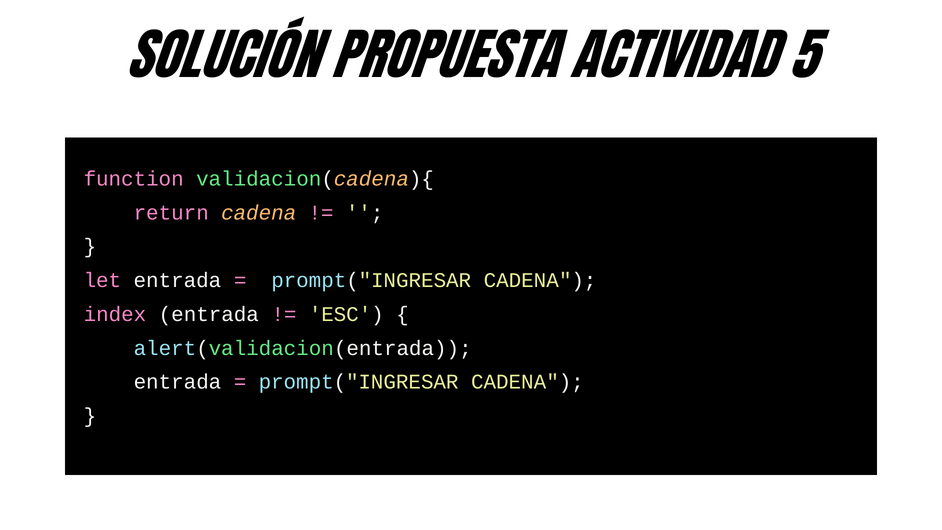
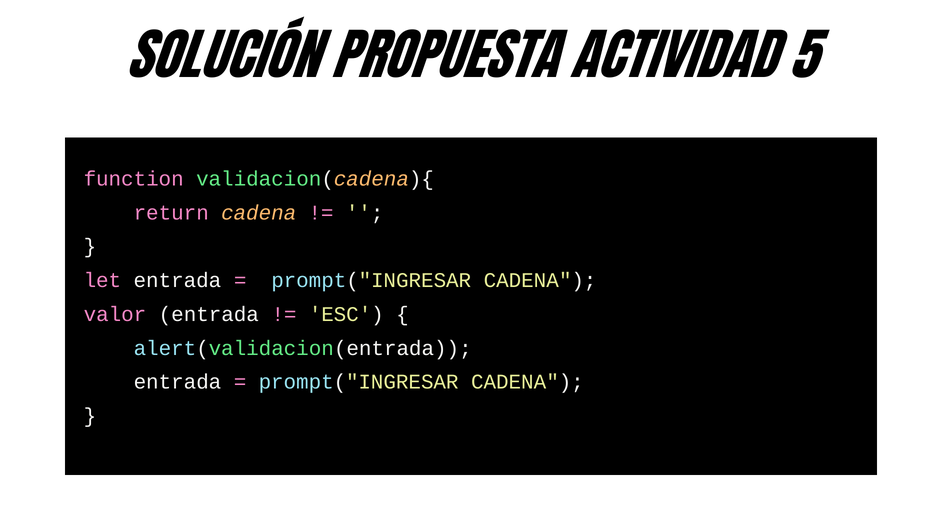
index: index -> valor (115, 314)
